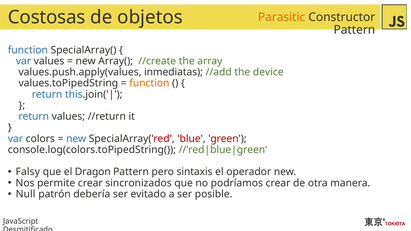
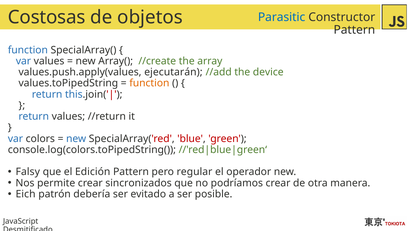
Parasitic colour: orange -> blue (282, 17)
inmediatas: inmediatas -> ejecutarán (173, 72)
Dragon: Dragon -> Edición (93, 172)
sintaxis: sintaxis -> regular (194, 172)
Null: Null -> Eich (26, 194)
